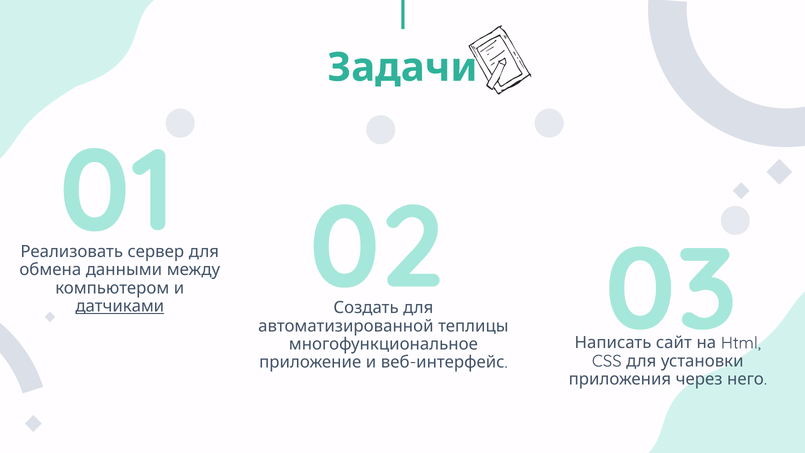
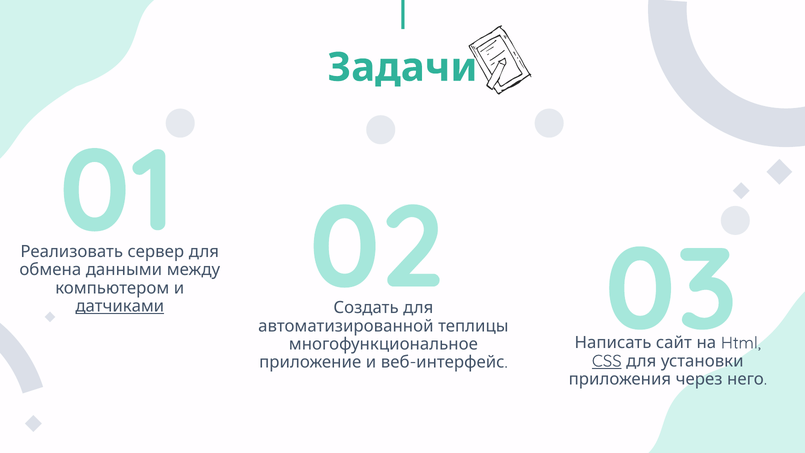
CSS underline: none -> present (607, 361)
